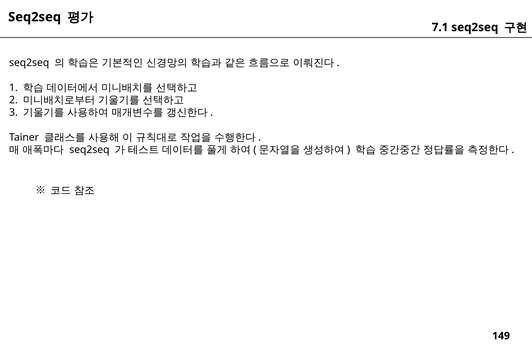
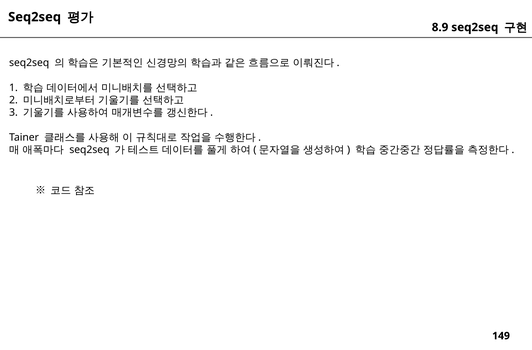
7.1: 7.1 -> 8.9 (440, 27)
